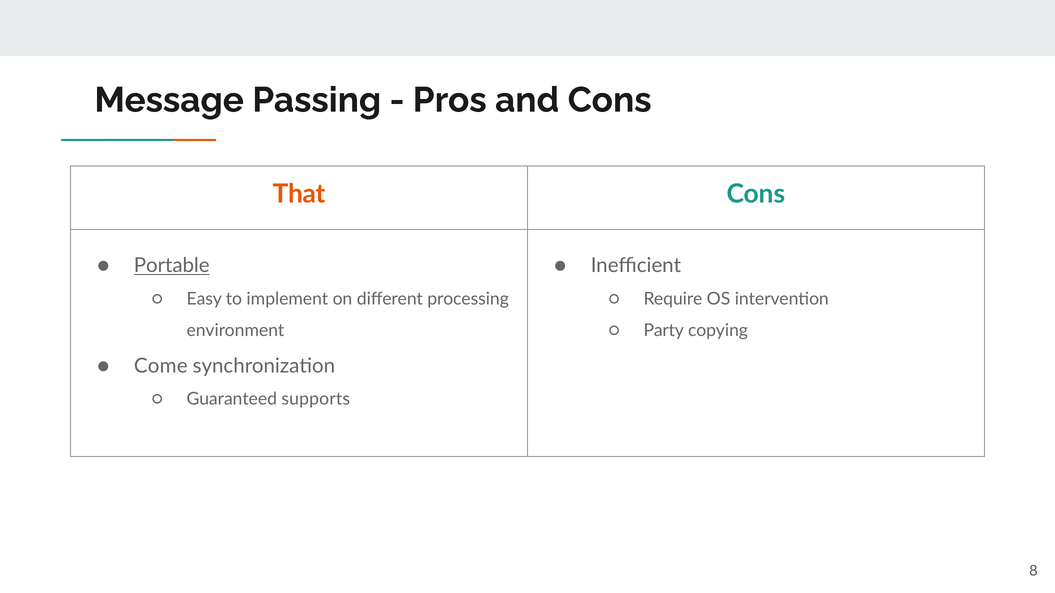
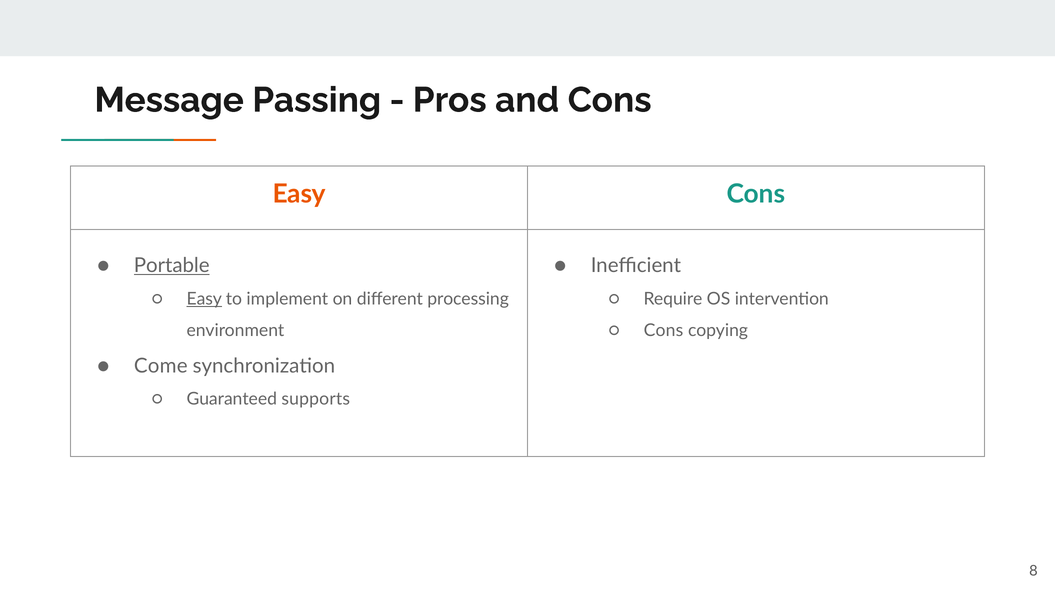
That: That -> Easy (299, 194)
Easy underline: none -> present (204, 299)
Party: Party -> Cons (663, 331)
